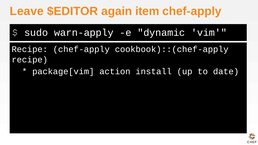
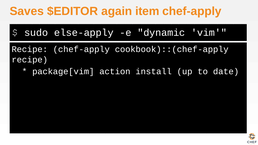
Leave: Leave -> Saves (27, 11)
warn-apply: warn-apply -> else-apply (84, 33)
